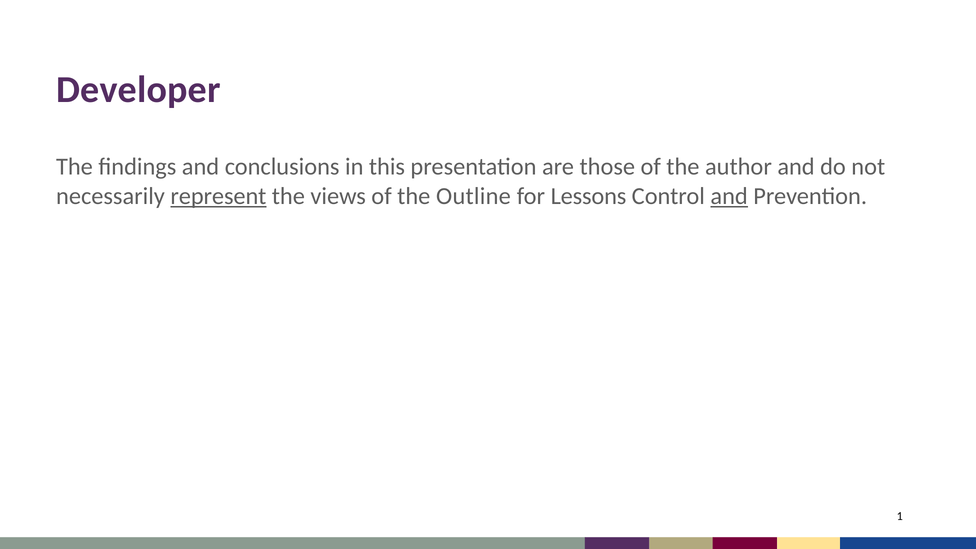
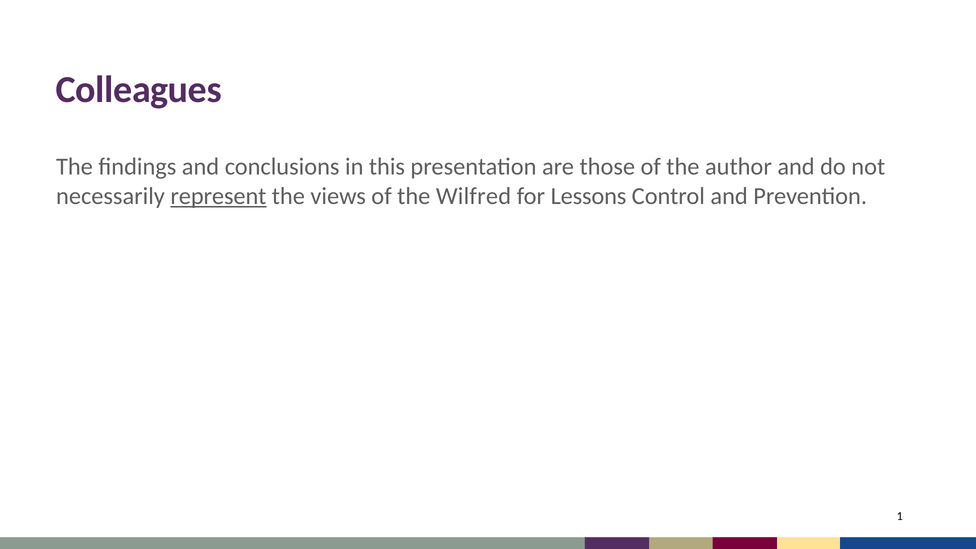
Developer: Developer -> Colleagues (139, 90)
Outline: Outline -> Wilfred (473, 196)
and underline: present -> none (729, 196)
